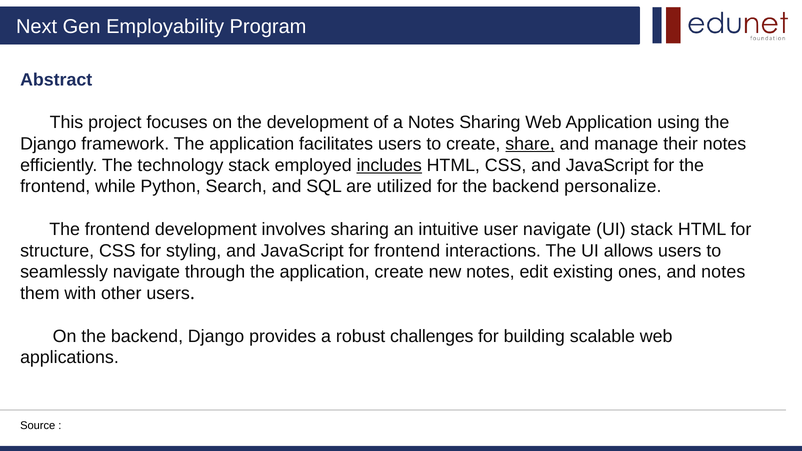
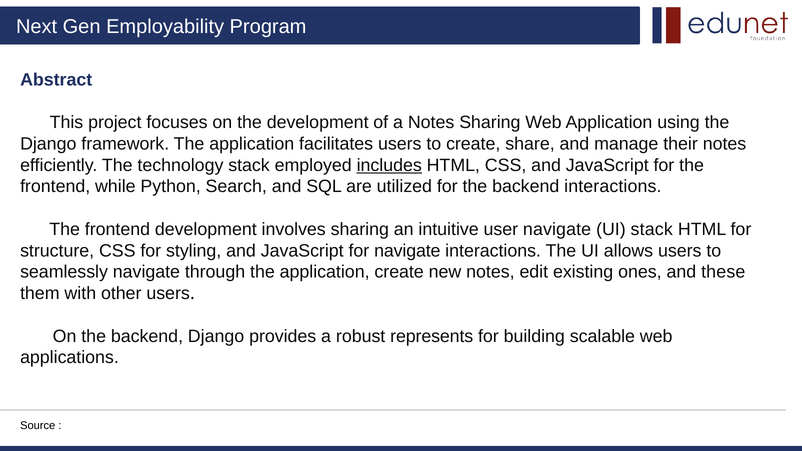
share underline: present -> none (530, 144)
backend personalize: personalize -> interactions (613, 187)
for frontend: frontend -> navigate (407, 251)
and notes: notes -> these (723, 272)
challenges: challenges -> represents (432, 336)
